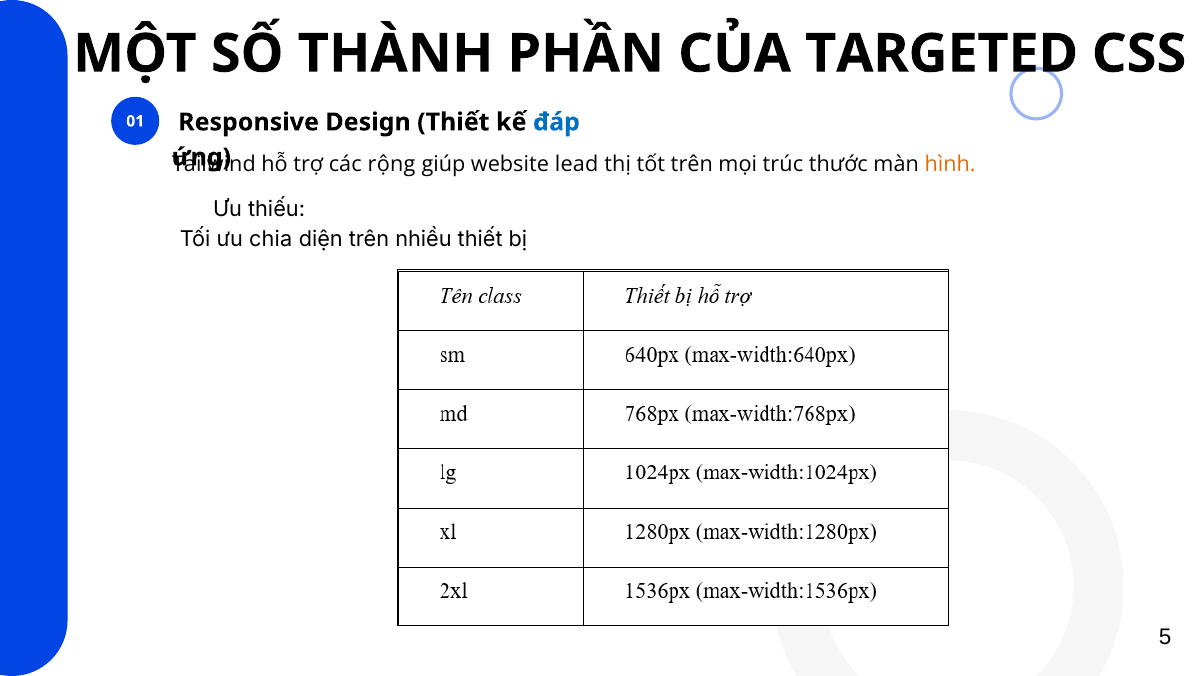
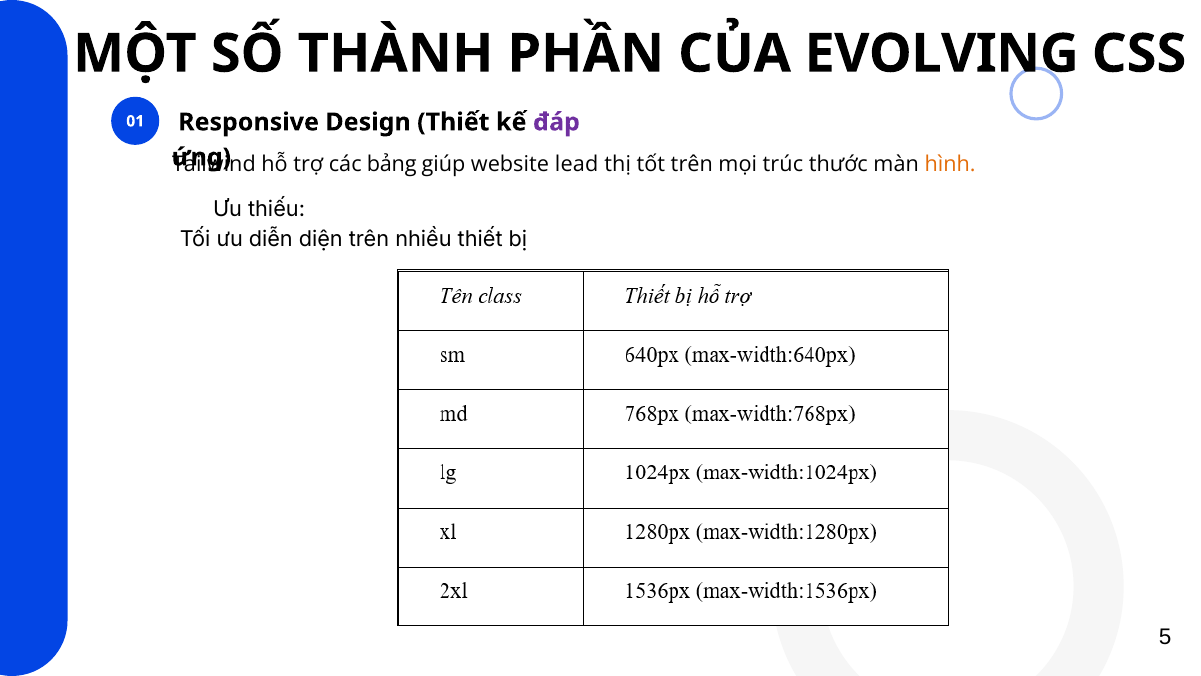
TARGETED: TARGETED -> EVOLVING (942, 54)
đáp colour: blue -> purple (556, 122)
rộng: rộng -> bảng (392, 164)
chia: chia -> diễn (271, 240)
